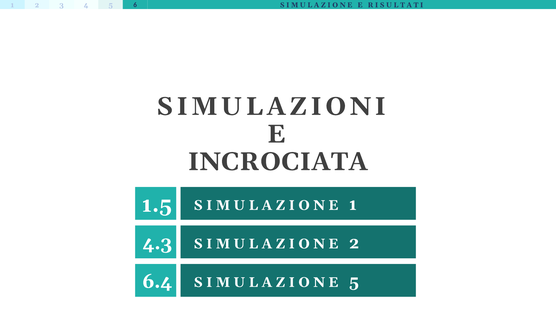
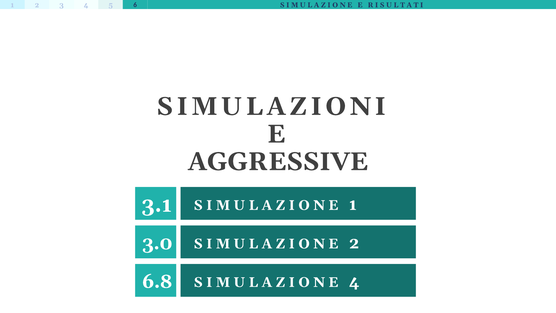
INCROCIATA: INCROCIATA -> AGGRESSIVE (278, 162)
1.5: 1.5 -> 3.1 (157, 205)
4.3: 4.3 -> 3.0 (157, 243)
6.4: 6.4 -> 6.8 (157, 281)
5: 5 -> 4 (354, 281)
